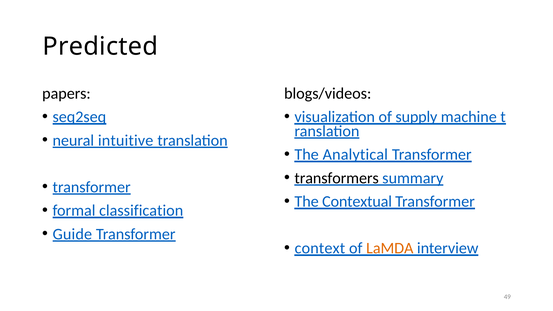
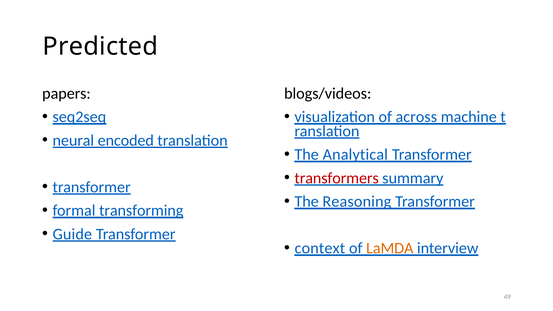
supply: supply -> across (416, 117)
intuitive: intuitive -> encoded (126, 140)
transformers colour: black -> red (337, 178)
Contextual: Contextual -> Reasoning (357, 202)
classification: classification -> transforming (141, 211)
